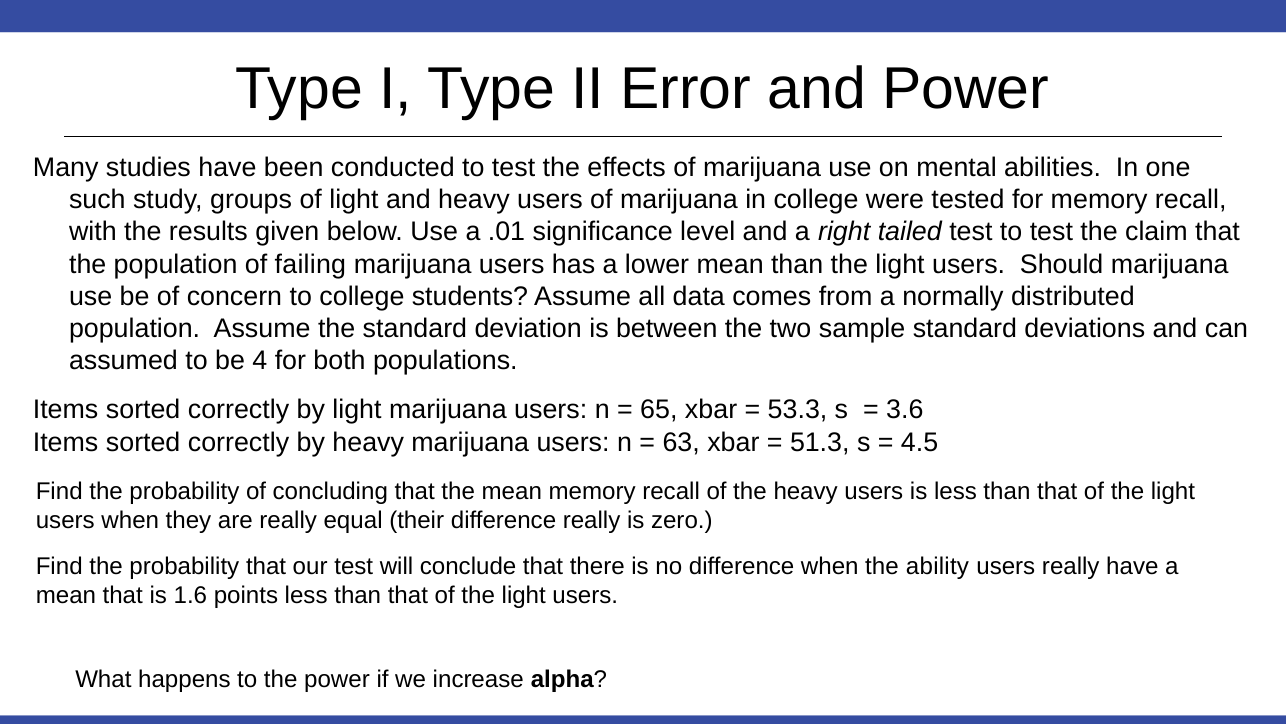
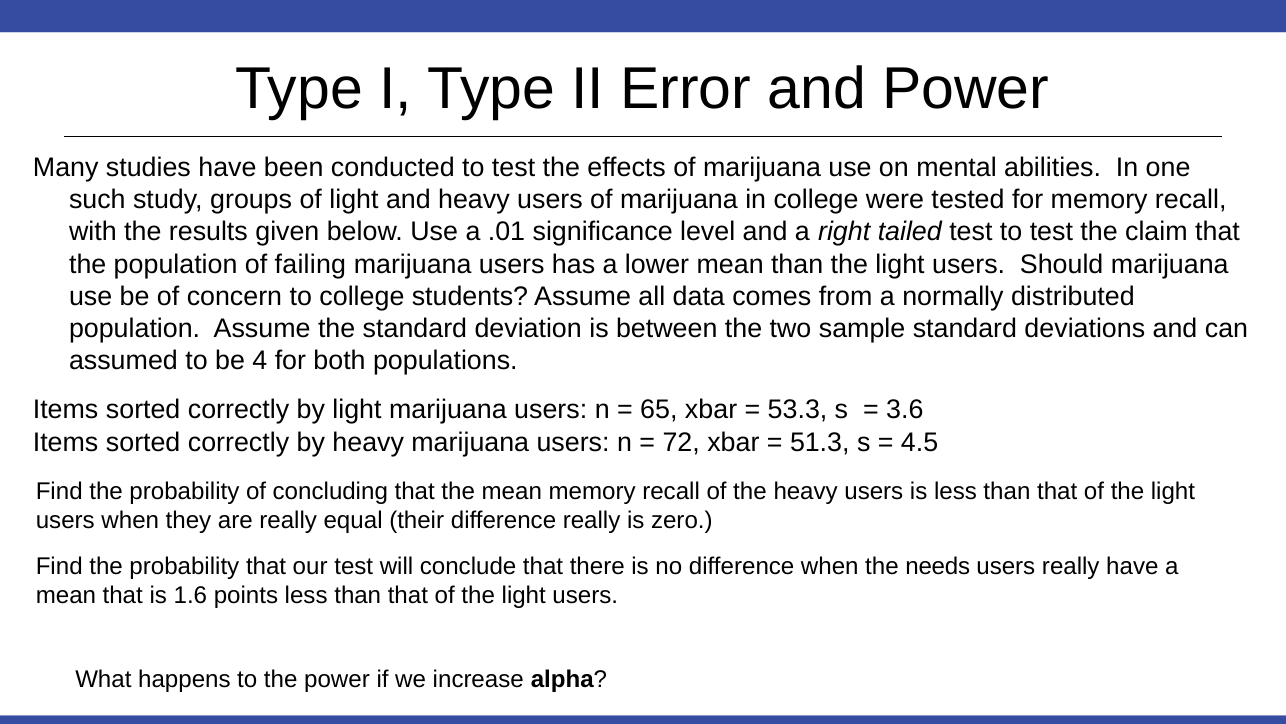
63: 63 -> 72 (681, 442)
ability: ability -> needs (938, 566)
